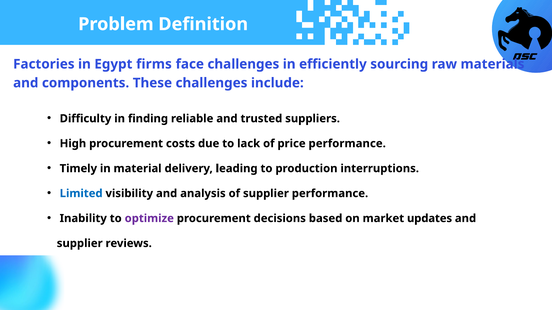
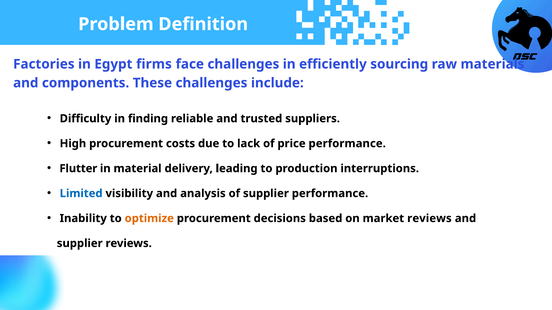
Timely: Timely -> Flutter (78, 169)
optimize colour: purple -> orange (149, 219)
market updates: updates -> reviews (429, 219)
